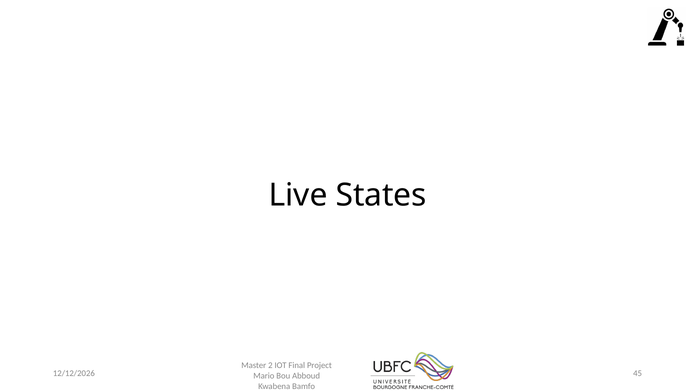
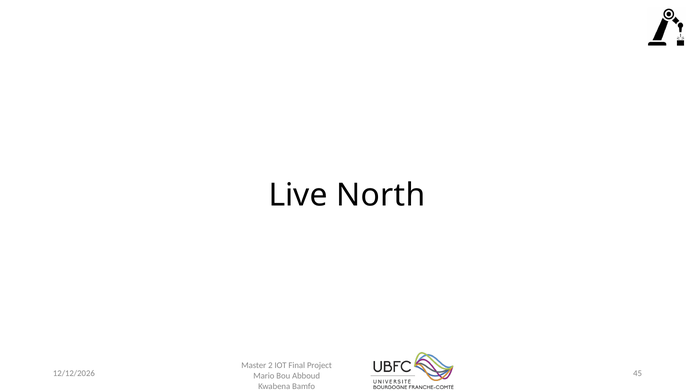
States: States -> North (381, 195)
